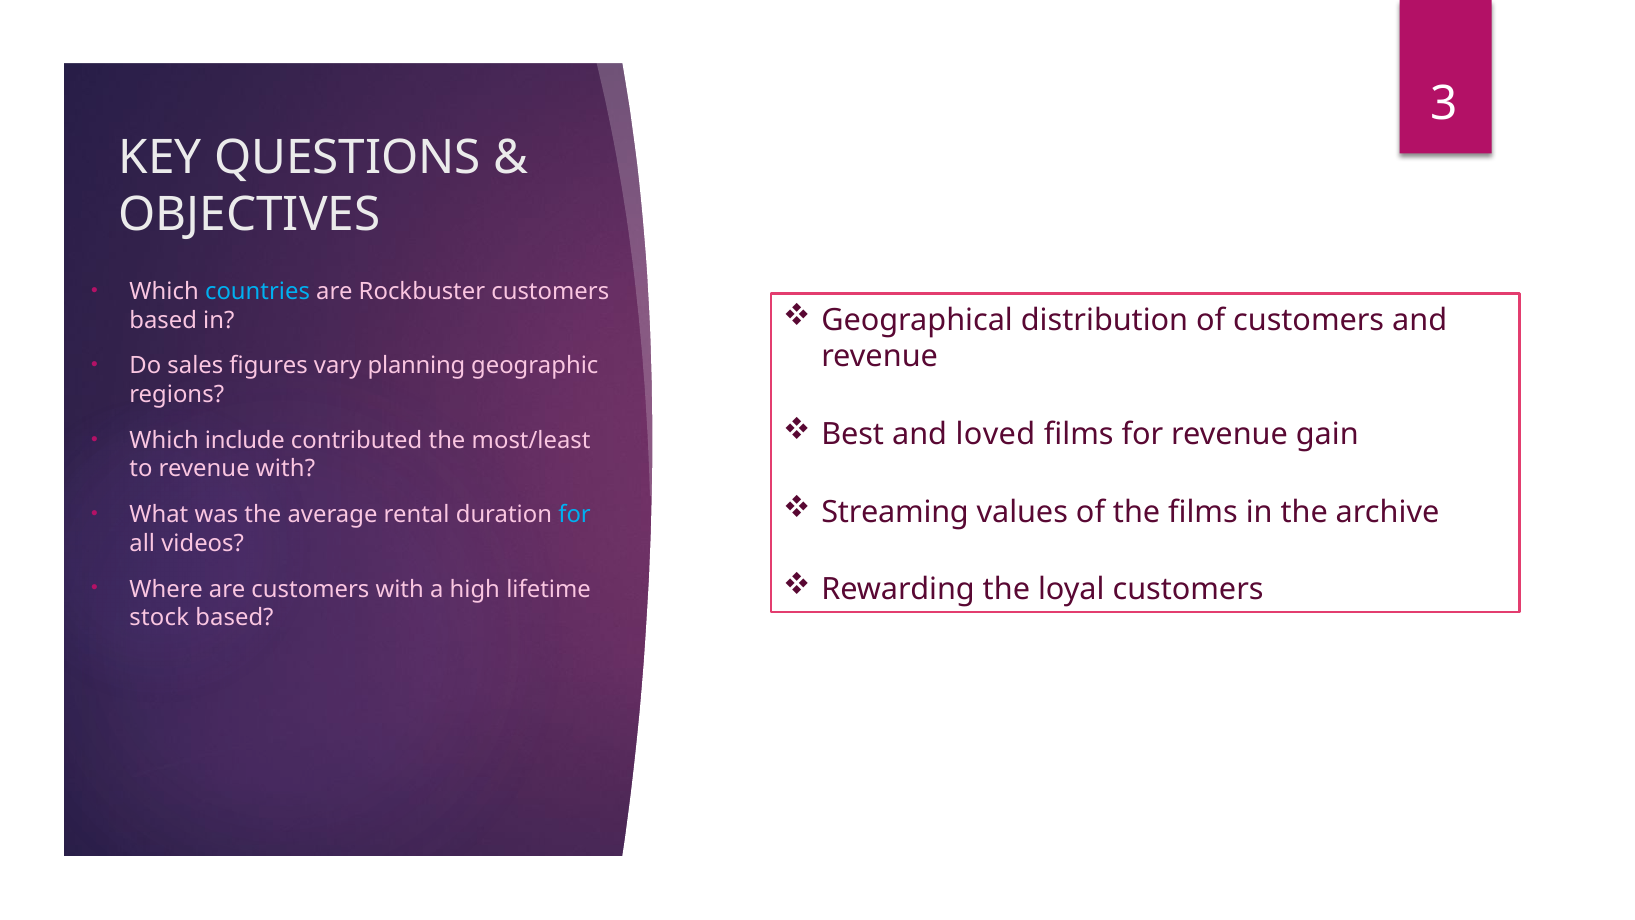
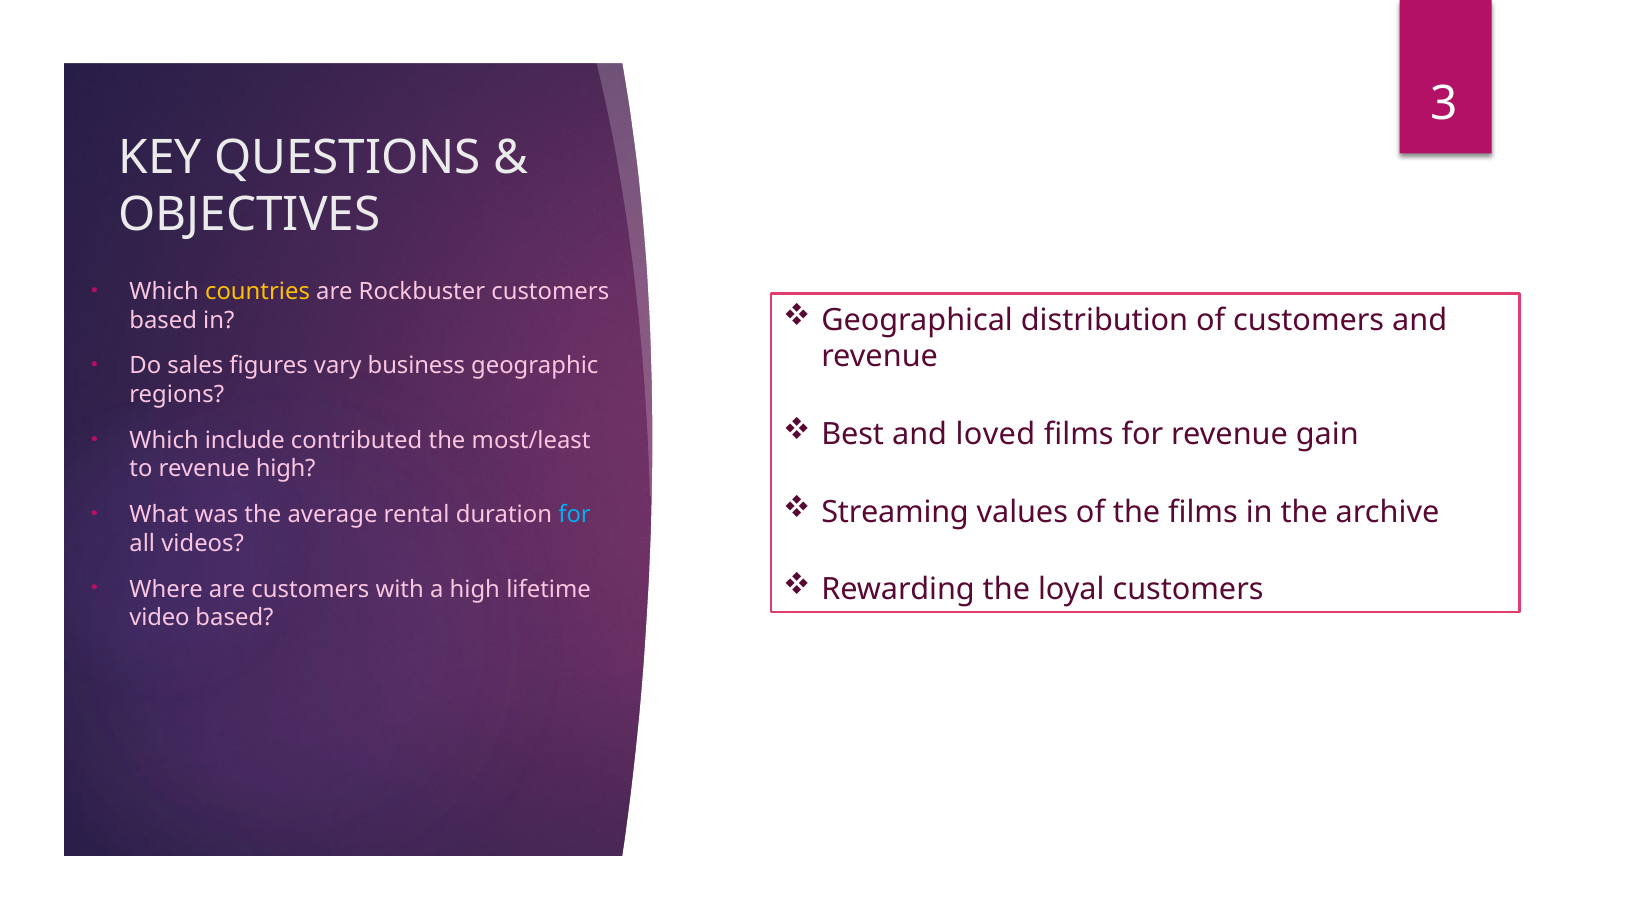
countries colour: light blue -> yellow (258, 291)
planning: planning -> business (416, 366)
revenue with: with -> high (286, 469)
stock: stock -> video (159, 618)
